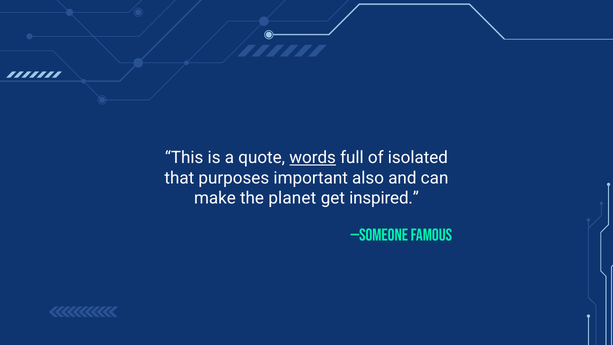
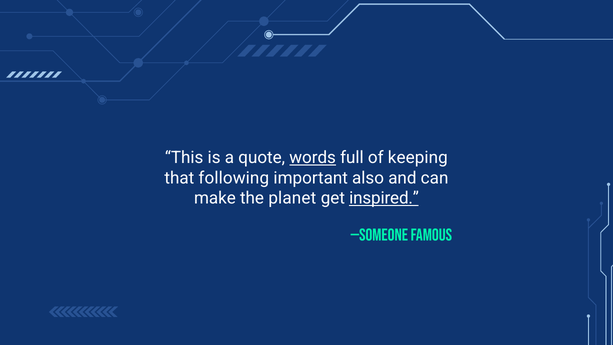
isolated: isolated -> keeping (418, 157)
purposes: purposes -> following (234, 178)
inspired underline: none -> present (384, 198)
